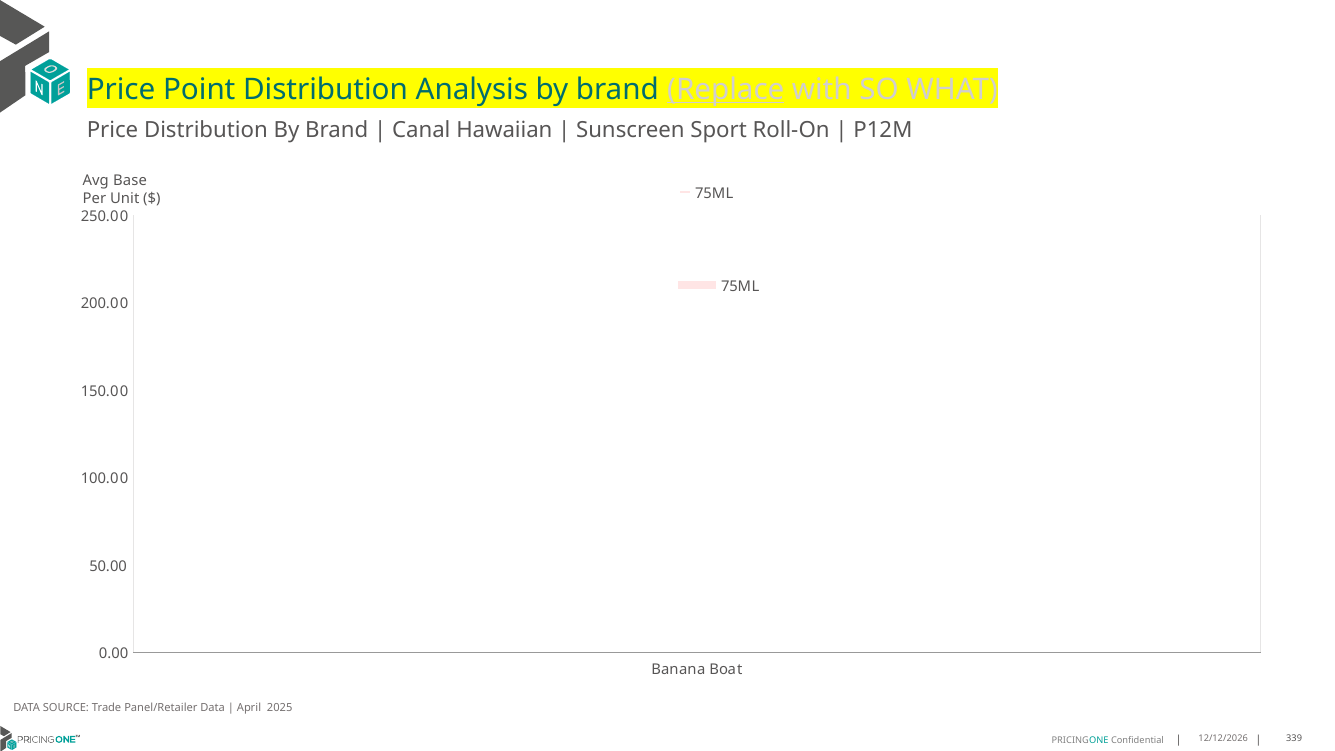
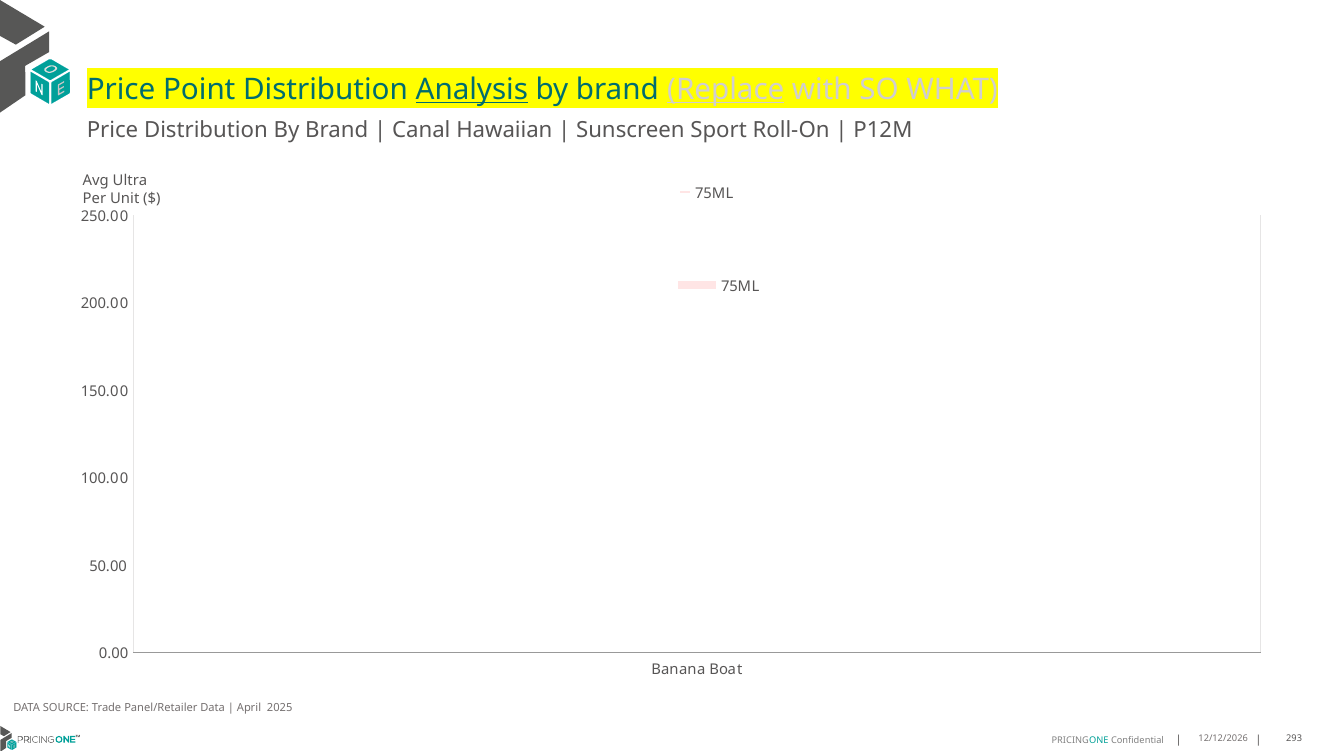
Analysis underline: none -> present (472, 90)
Base: Base -> Ultra (130, 180)
339: 339 -> 293 (1294, 738)
